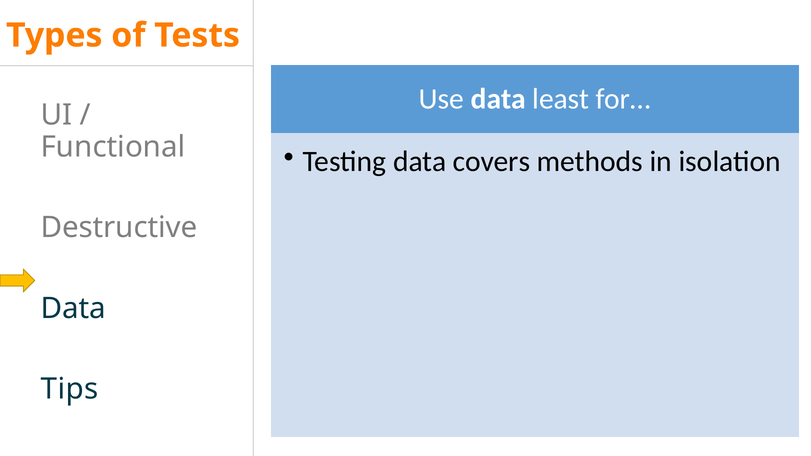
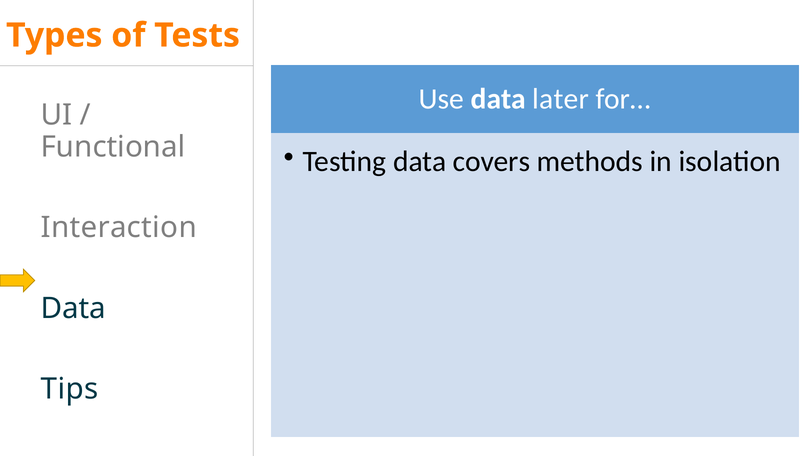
least: least -> later (561, 99)
Destructive: Destructive -> Interaction (119, 228)
